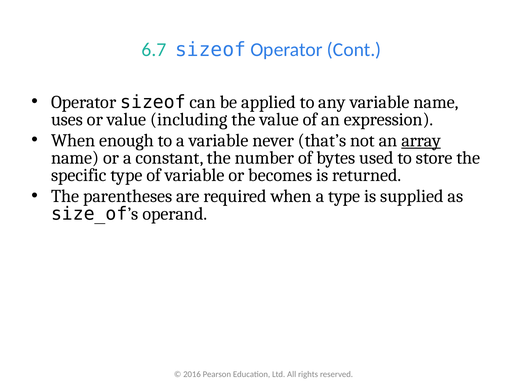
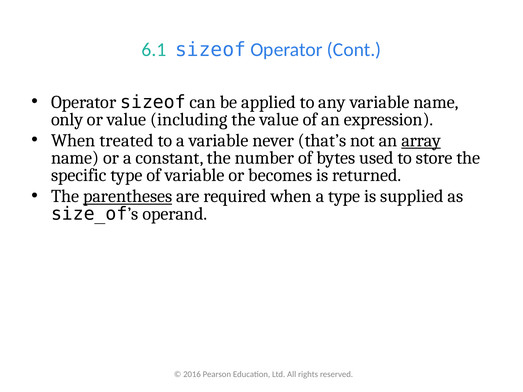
6.7: 6.7 -> 6.1 (154, 50)
uses: uses -> only (67, 120)
enough: enough -> treated (126, 141)
parentheses underline: none -> present (128, 196)
